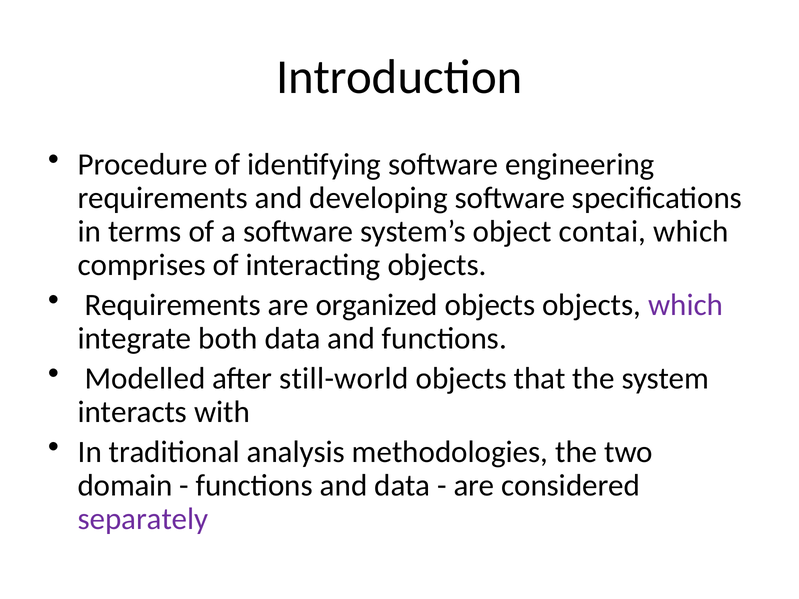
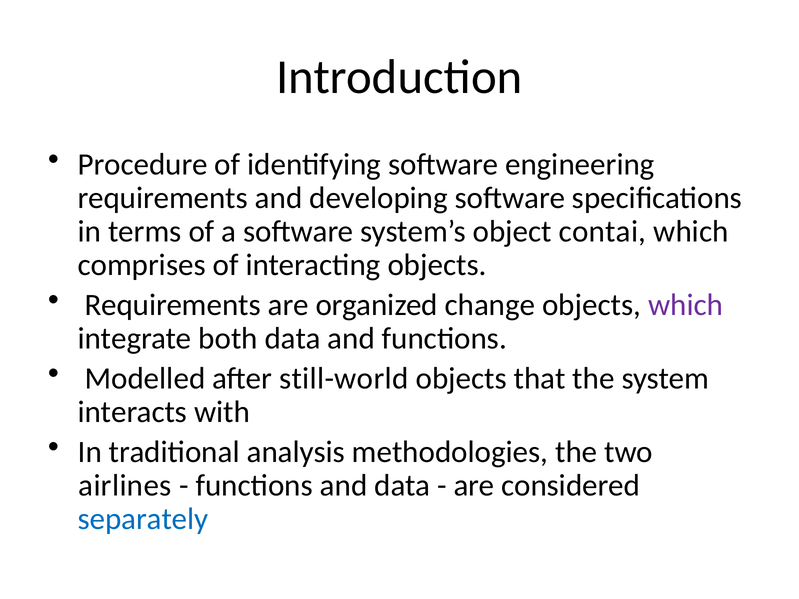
organized objects: objects -> change (490, 305)
domain: domain -> airlines (125, 486)
separately colour: purple -> blue (143, 519)
